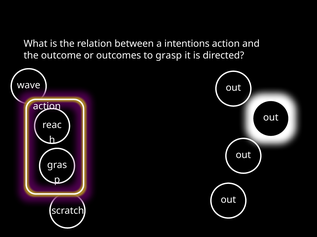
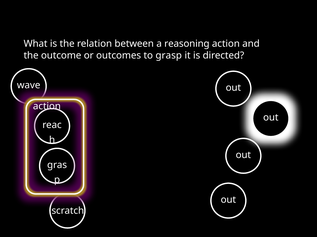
intentions: intentions -> reasoning (187, 44)
